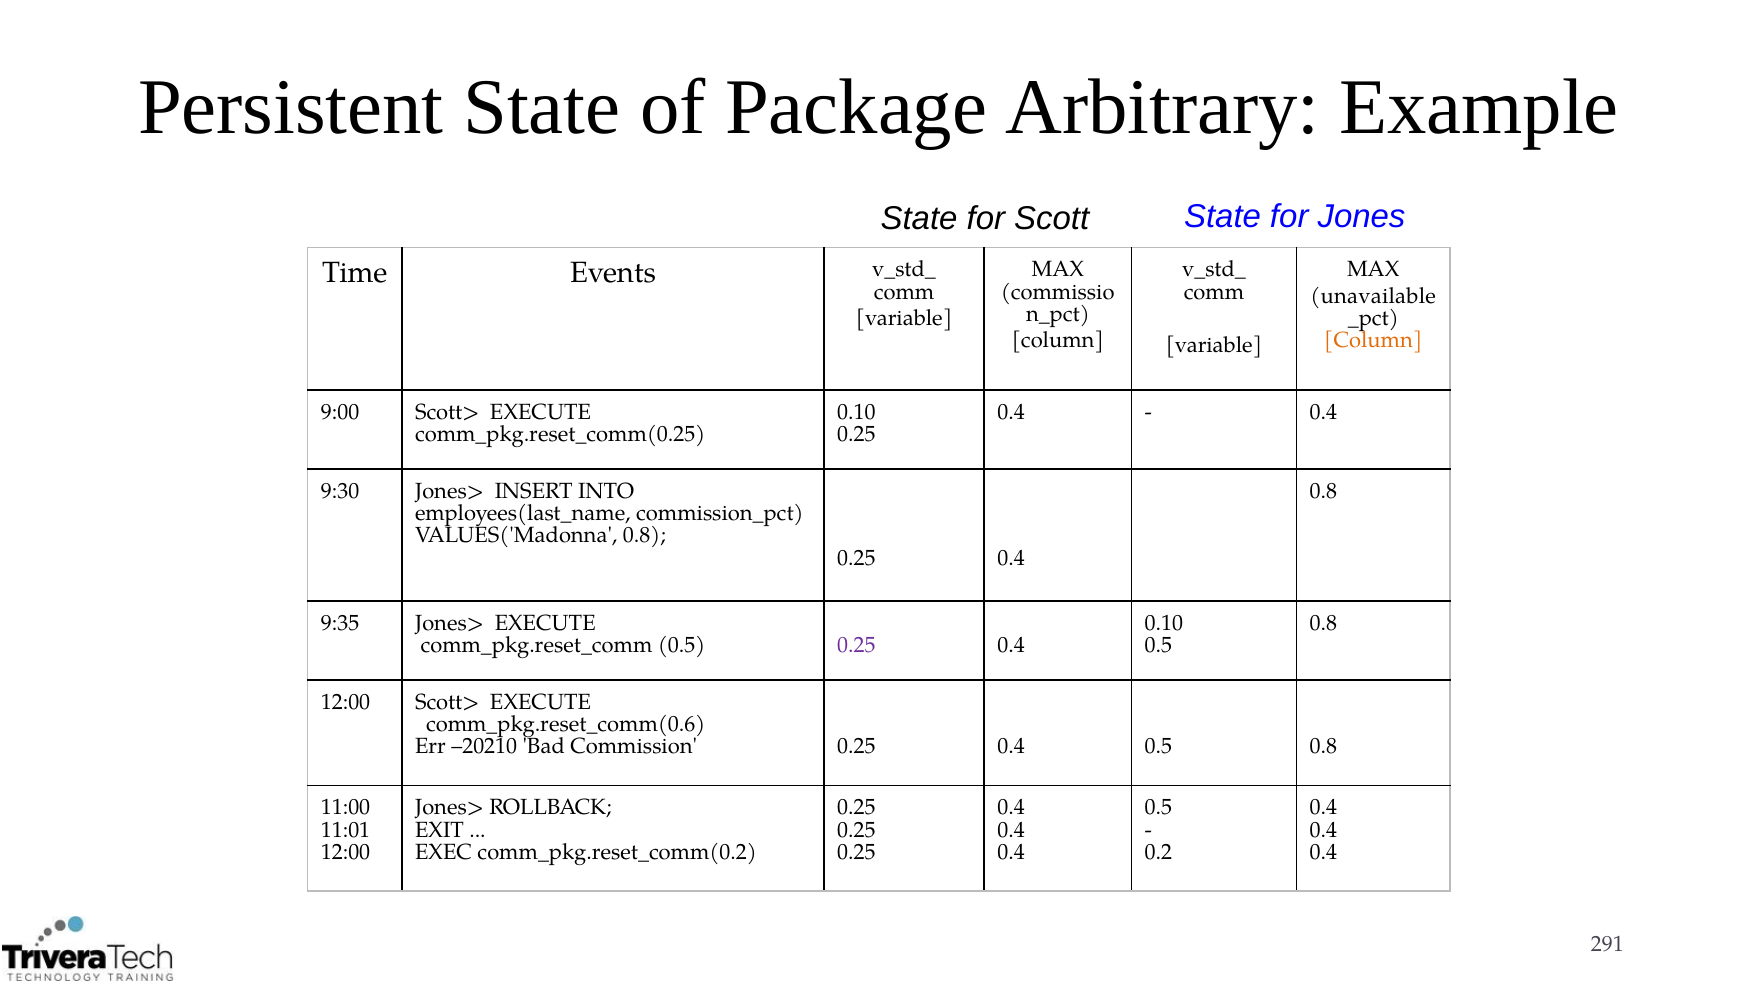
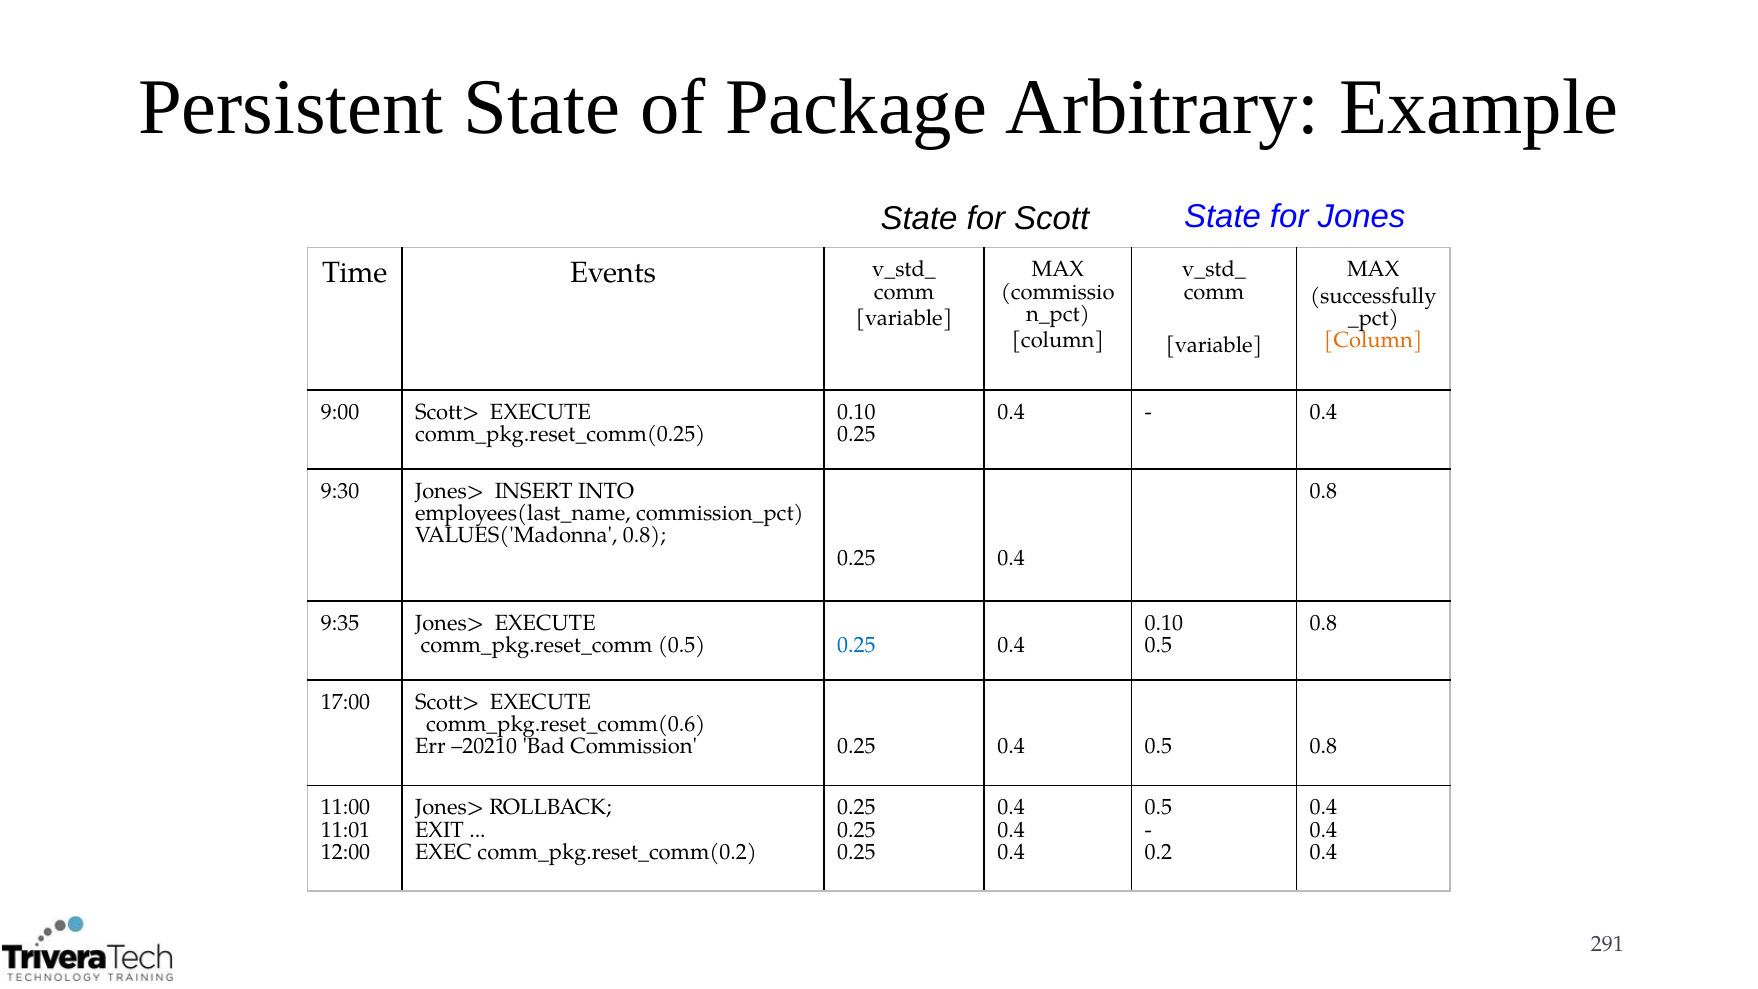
unavailable: unavailable -> successfully (1373, 296)
0.25 colour: purple -> blue (856, 645)
12:00: 12:00 -> 17:00 (346, 702)
